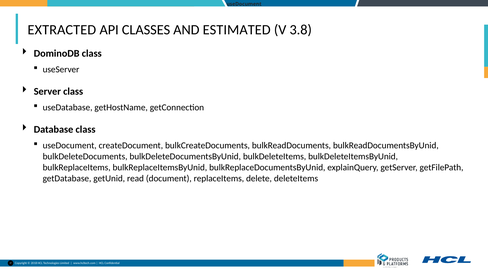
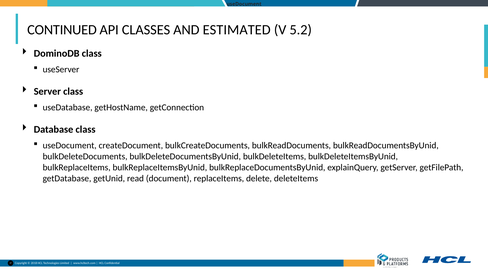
EXTRACTED: EXTRACTED -> CONTINUED (62, 30)
3.8: 3.8 -> 5.2 (301, 30)
